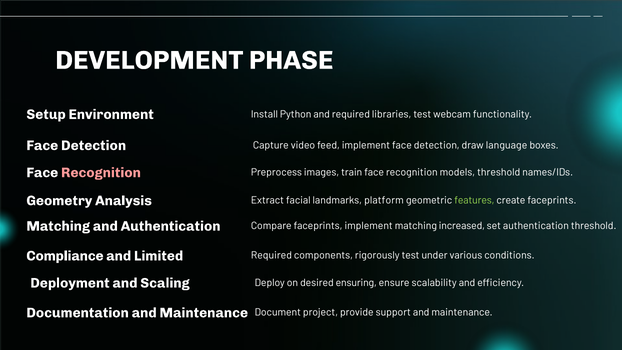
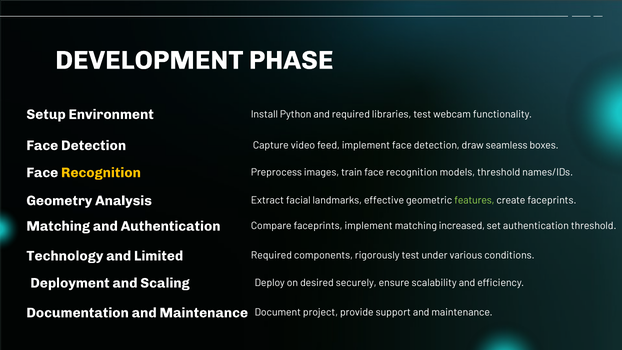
language: language -> seamless (507, 145)
Recognition colour: pink -> yellow (101, 173)
platform: platform -> effective (384, 200)
Compliance: Compliance -> Technology (65, 256)
ensuring: ensuring -> securely (356, 283)
